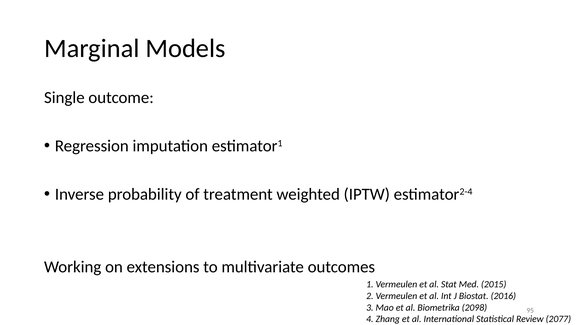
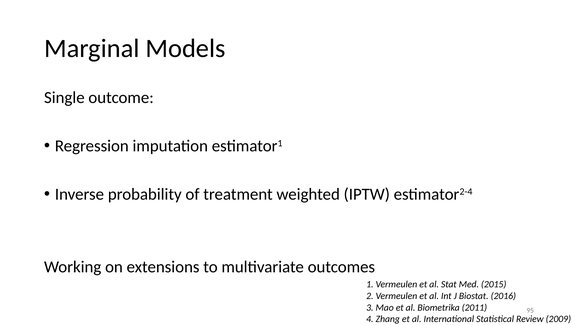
2098: 2098 -> 2011 (474, 308)
2077: 2077 -> 2009 (558, 319)
